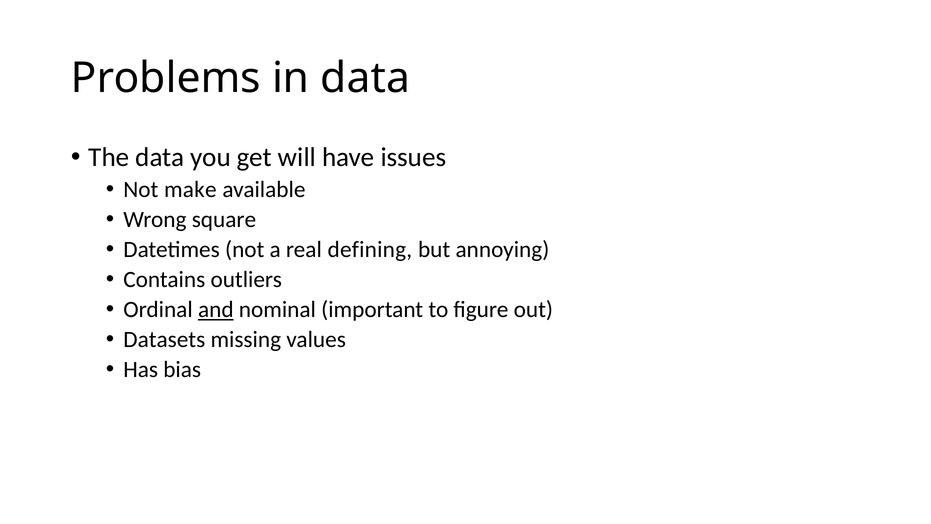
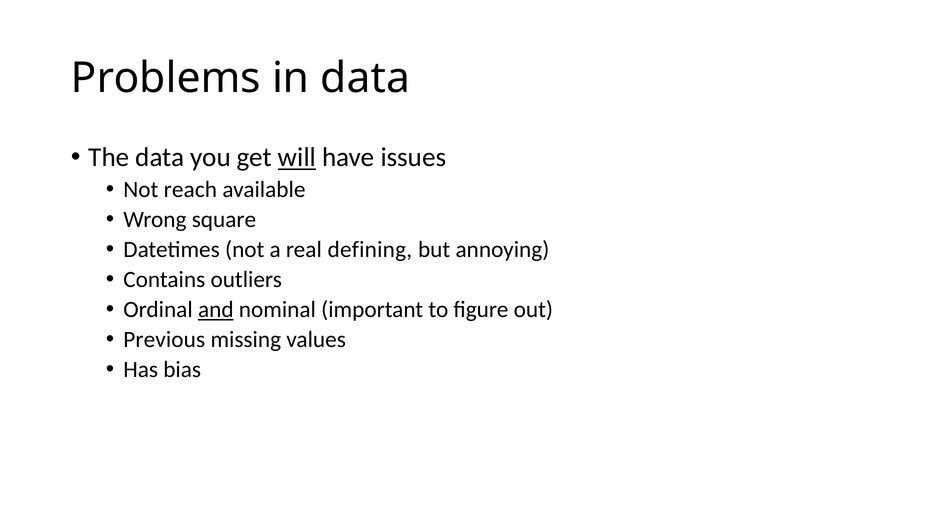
will underline: none -> present (297, 157)
make: make -> reach (190, 190)
Datasets: Datasets -> Previous (164, 339)
